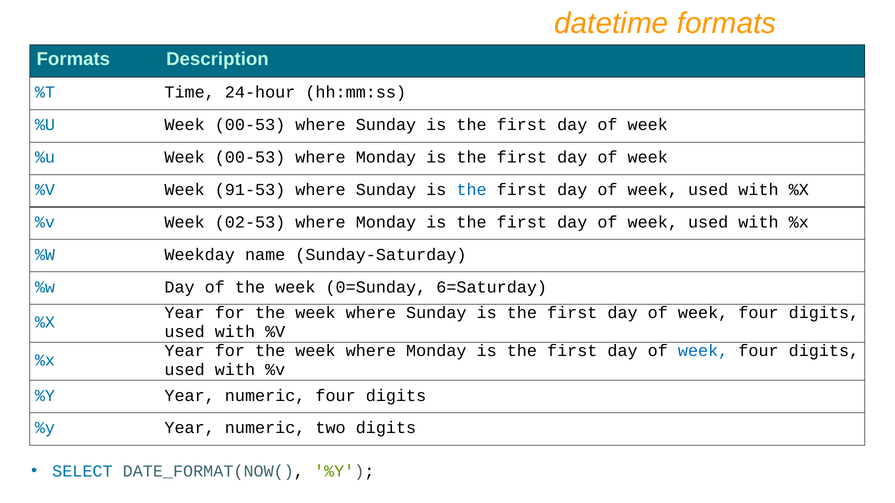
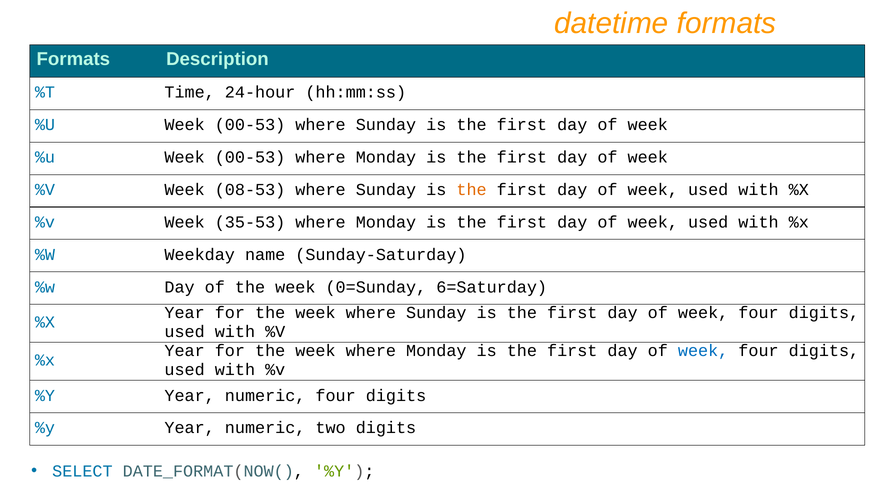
91-53: 91-53 -> 08-53 (250, 190)
the colour: blue -> orange (472, 190)
02-53: 02-53 -> 35-53 (250, 222)
